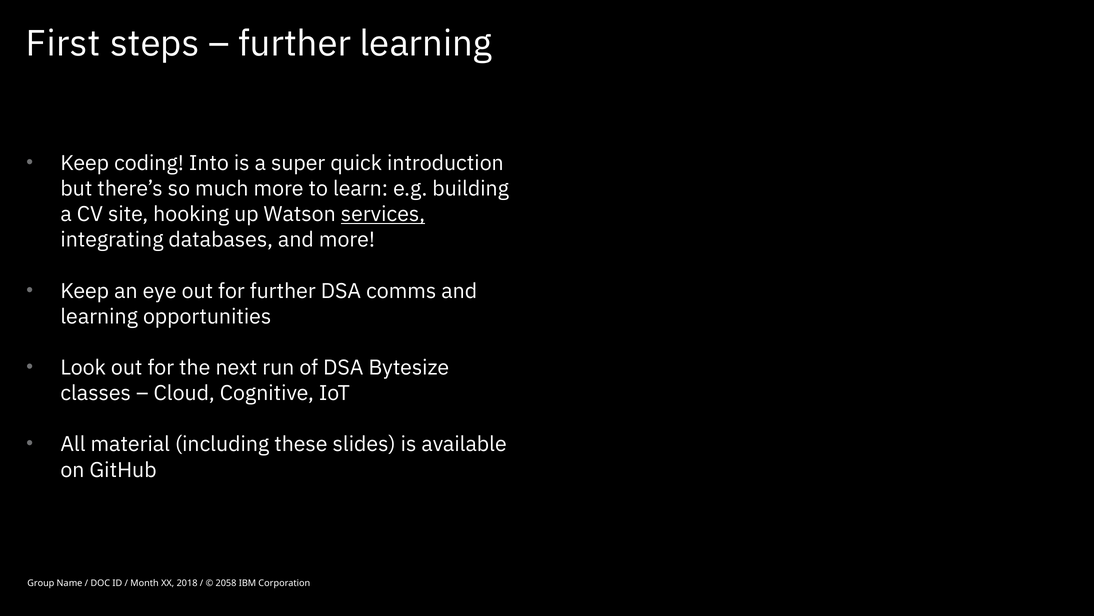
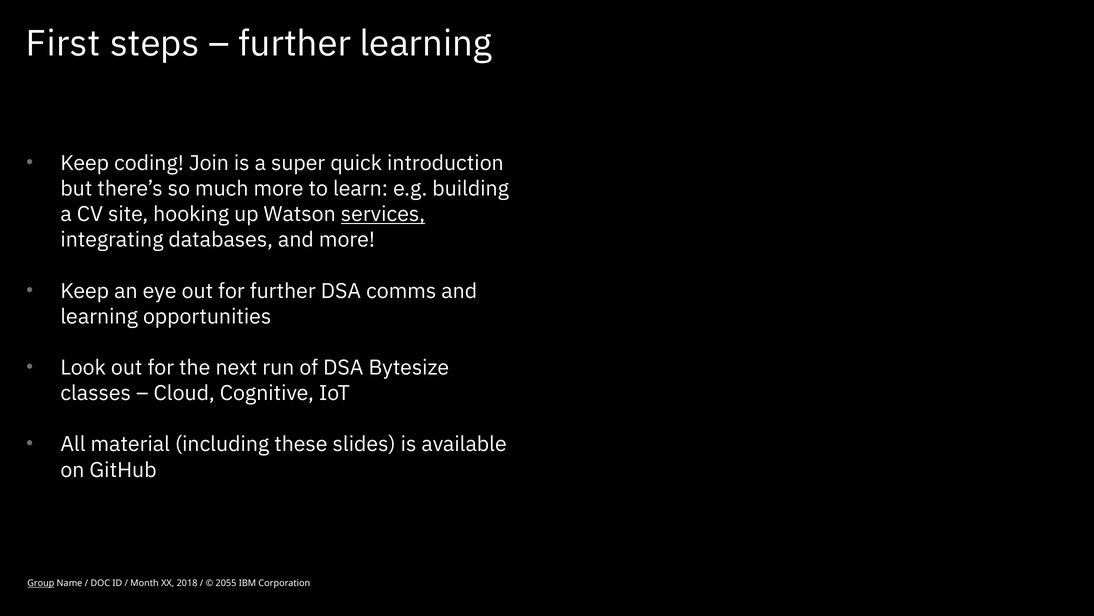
Into: Into -> Join (209, 163)
Group underline: none -> present (41, 583)
2058: 2058 -> 2055 (226, 583)
